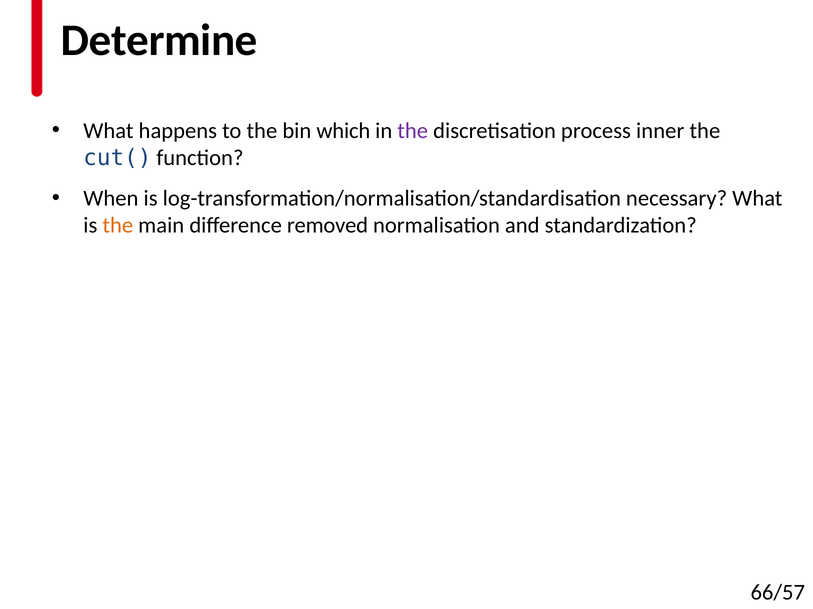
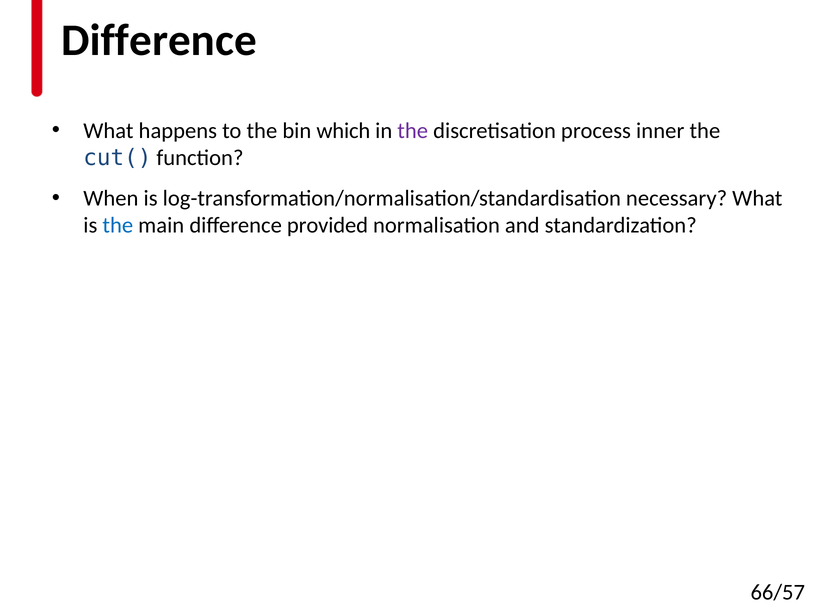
Determine: Determine -> Difference (159, 40)
the colour: orange -> blue (118, 226)
removed: removed -> provided (327, 226)
